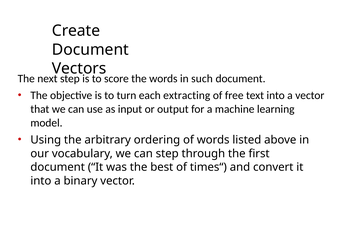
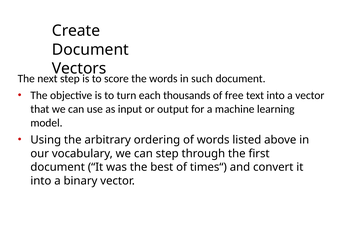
extracting: extracting -> thousands (187, 95)
